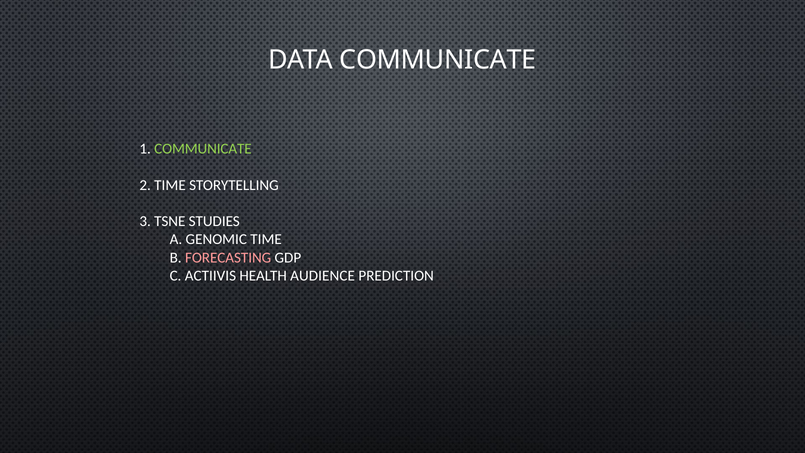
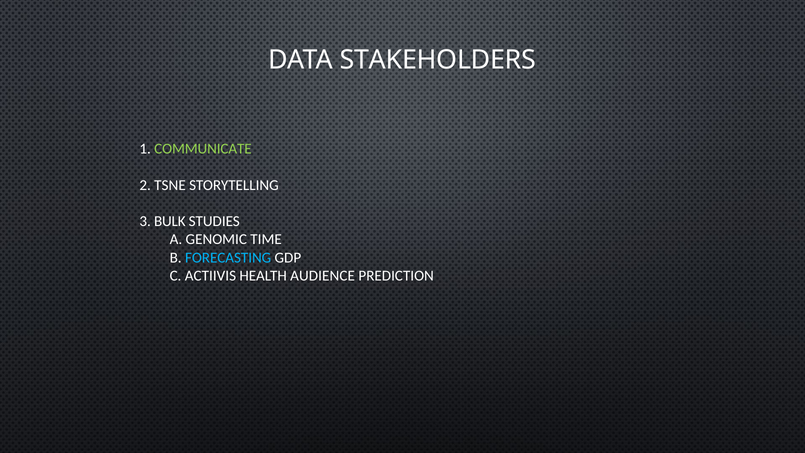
DATA COMMUNICATE: COMMUNICATE -> STAKEHOLDERS (438, 60)
2 TIME: TIME -> TSNE (170, 185)
TSNE: TSNE -> BULK (170, 221)
FORECASTING colour: pink -> light blue (228, 258)
